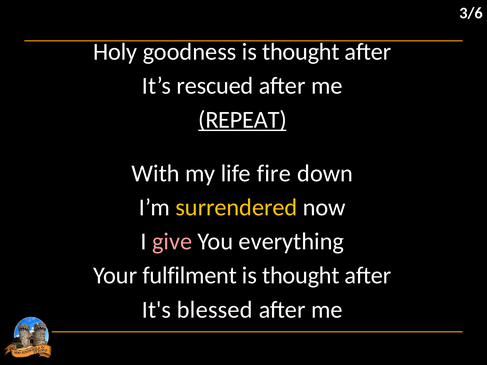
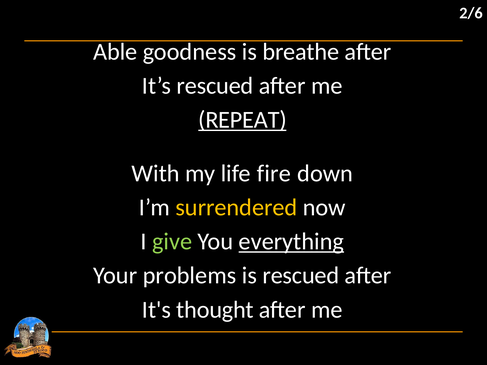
3/6: 3/6 -> 2/6 (471, 13)
Holy: Holy -> Able (115, 52)
goodness is thought: thought -> breathe (301, 52)
give colour: pink -> light green (172, 242)
everything underline: none -> present (291, 242)
fulfilment: fulfilment -> problems (190, 276)
thought: thought -> rescued (301, 276)
blessed: blessed -> thought (215, 310)
